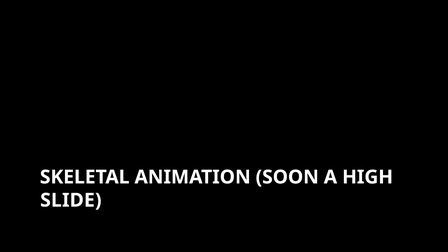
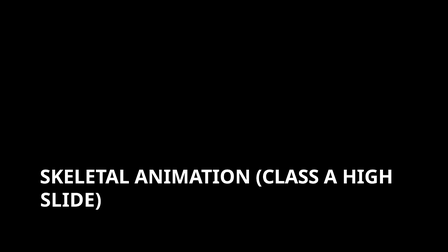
SOON: SOON -> CLASS (287, 177)
